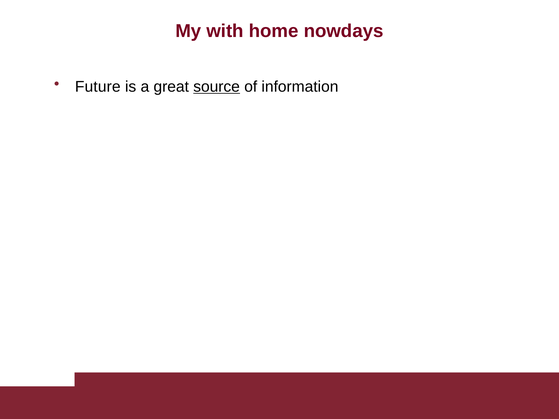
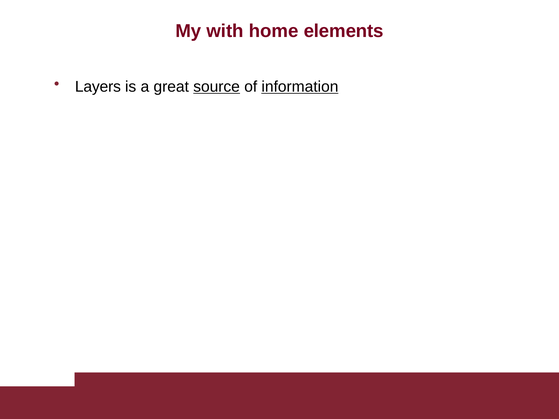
nowdays: nowdays -> elements (344, 31)
Future: Future -> Layers (98, 87)
information underline: none -> present (300, 87)
